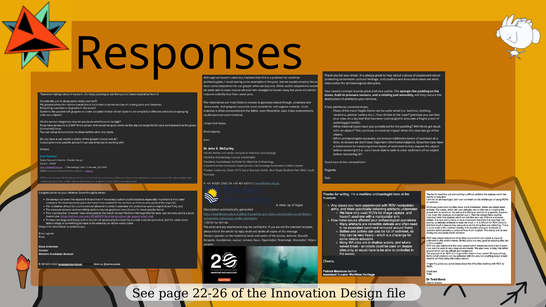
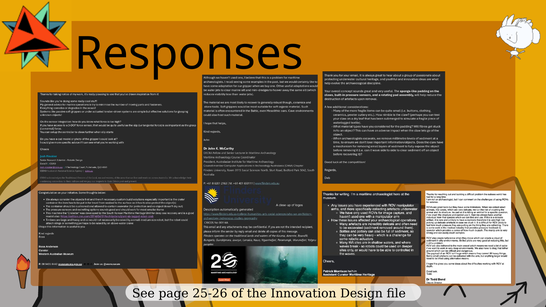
22-26: 22-26 -> 25-26 (210, 294)
